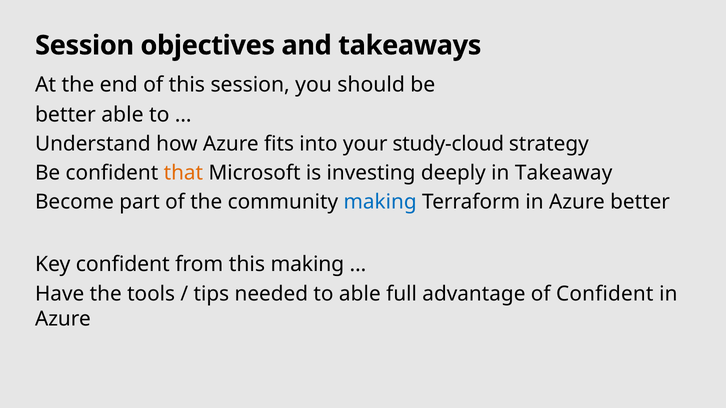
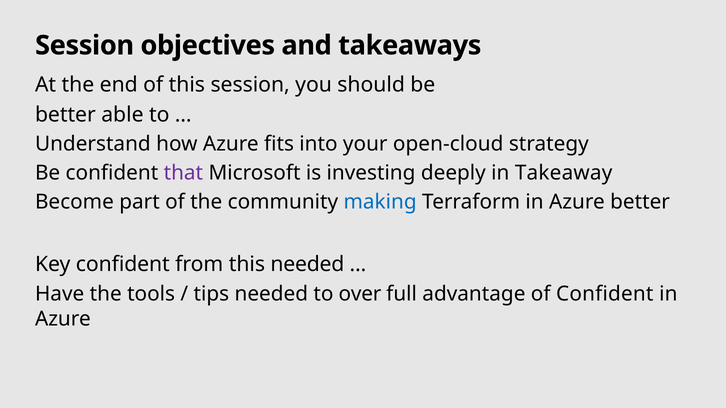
study-cloud: study-cloud -> open-cloud (448, 144)
that colour: orange -> purple (183, 173)
this making: making -> needed (307, 265)
to able: able -> over (360, 294)
